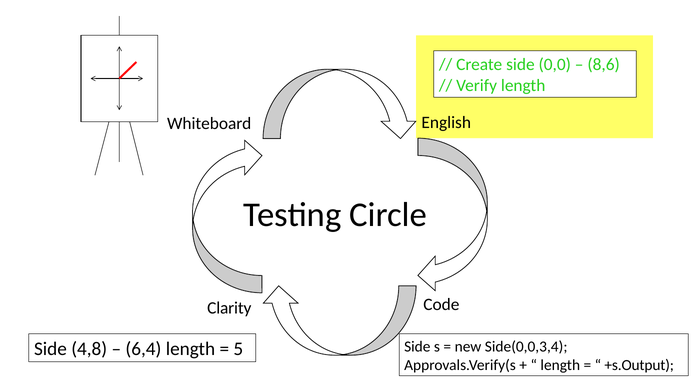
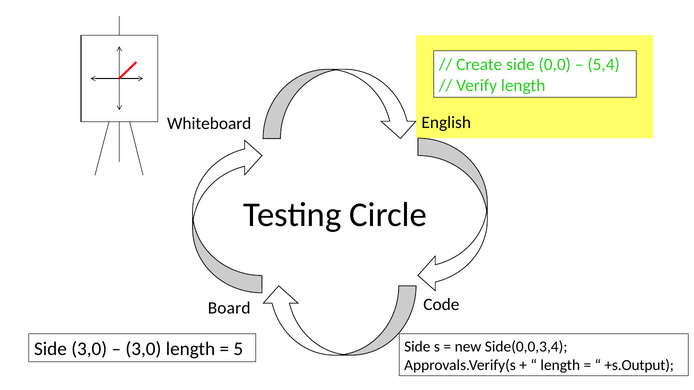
8,6: 8,6 -> 5,4 (604, 65)
Clarity: Clarity -> Board (229, 308)
Side 4,8: 4,8 -> 3,0 (89, 349)
6,4: 6,4 -> 3,0 (143, 349)
